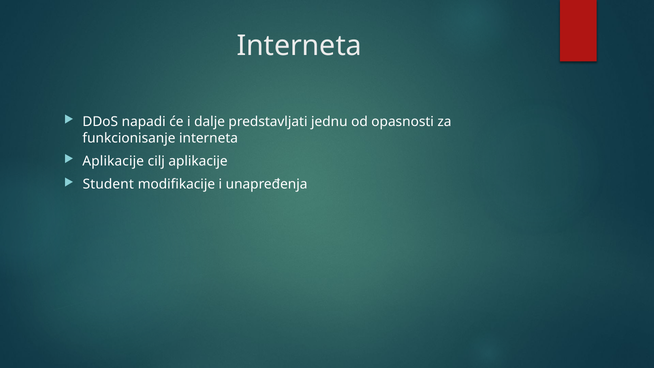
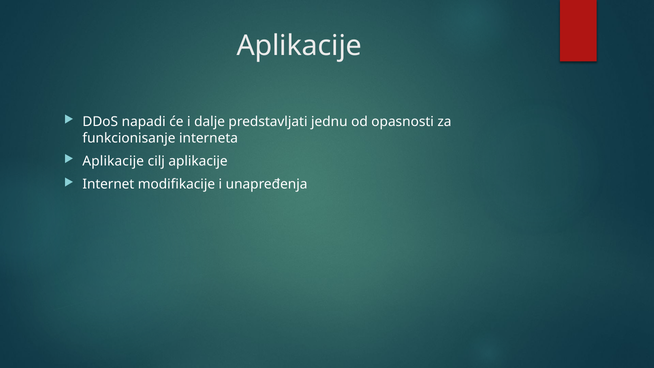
Interneta: Interneta -> Aplikacije (299, 46)
Student: Student -> Internet (108, 184)
